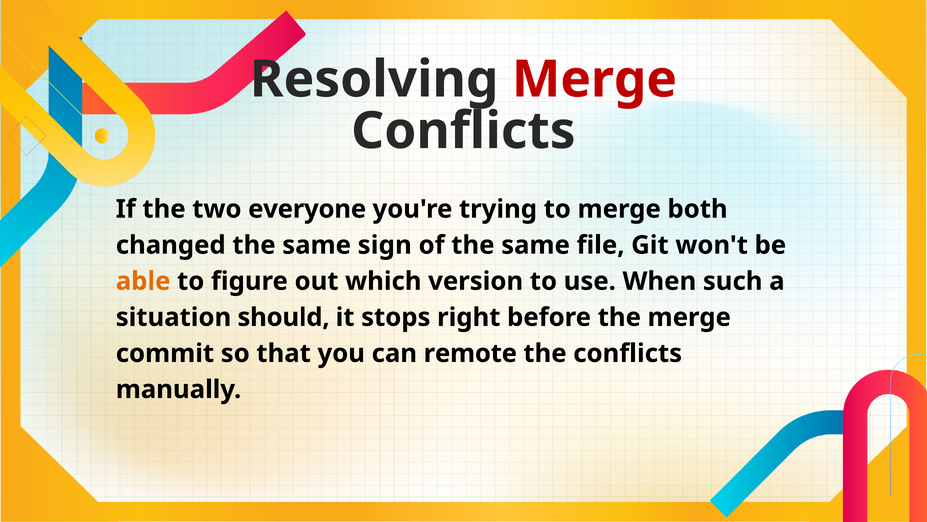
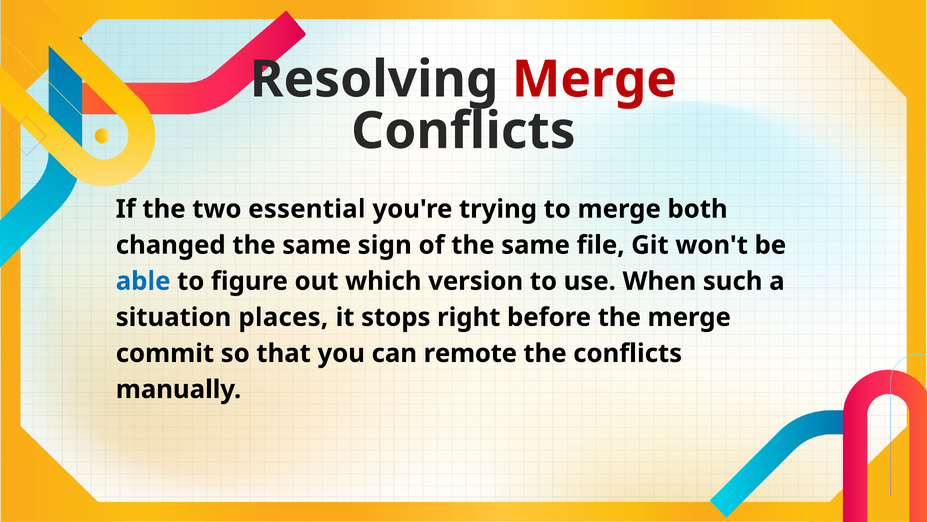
everyone: everyone -> essential (307, 209)
able colour: orange -> blue (143, 281)
should: should -> places (283, 317)
